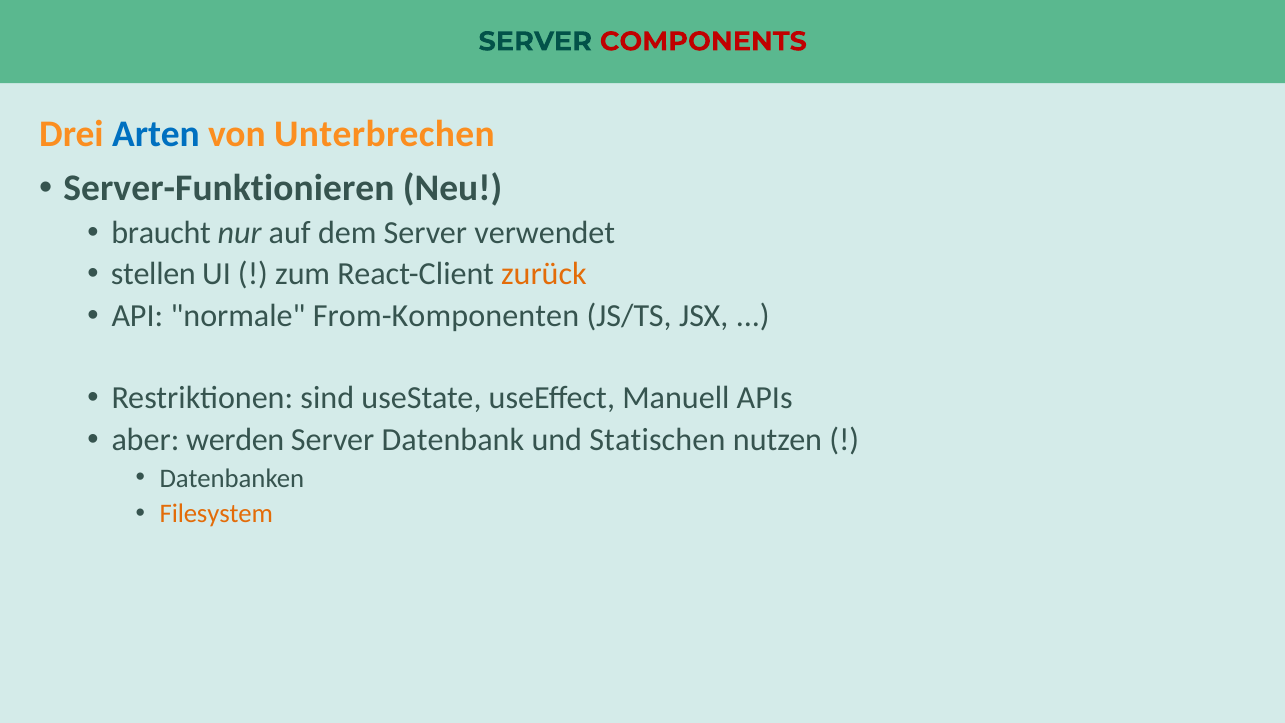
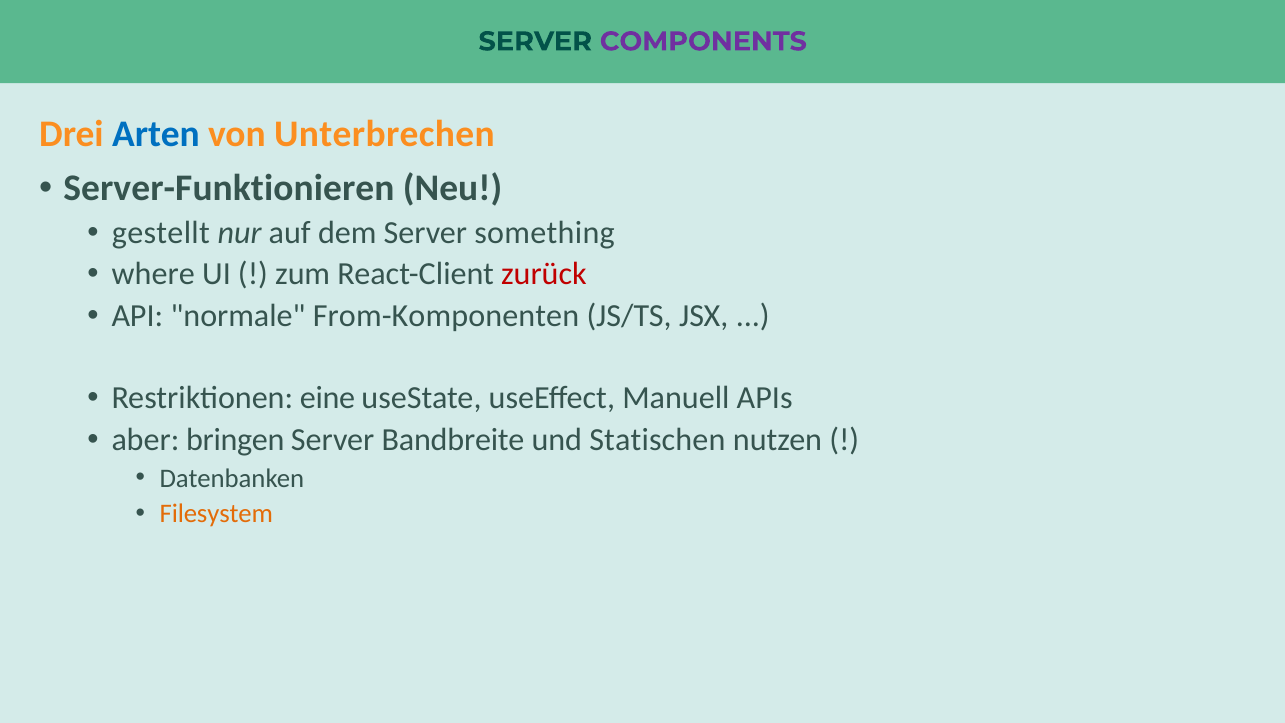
COMPONENTS colour: red -> purple (703, 41)
braucht: braucht -> gestellt (161, 233)
verwendet: verwendet -> something (545, 233)
stellen: stellen -> where (153, 274)
zurück colour: orange -> red (544, 274)
sind: sind -> eine (328, 398)
werden: werden -> bringen (235, 440)
Datenbank: Datenbank -> Bandbreite (453, 440)
